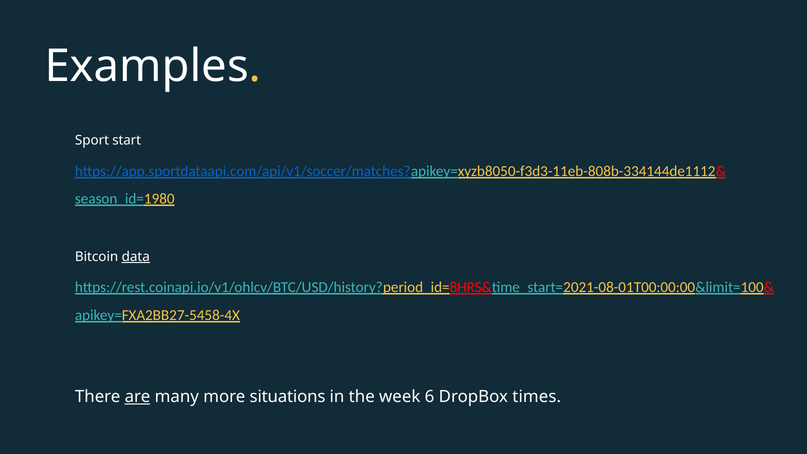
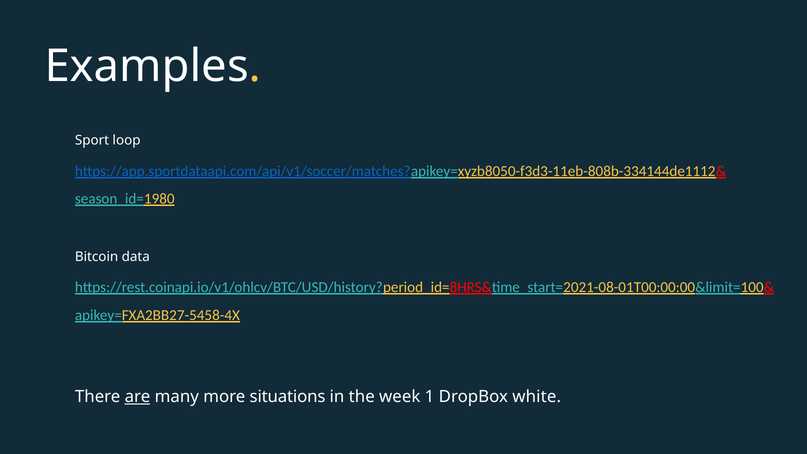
start: start -> loop (127, 140)
data underline: present -> none (136, 257)
6: 6 -> 1 (430, 397)
times: times -> white (537, 397)
